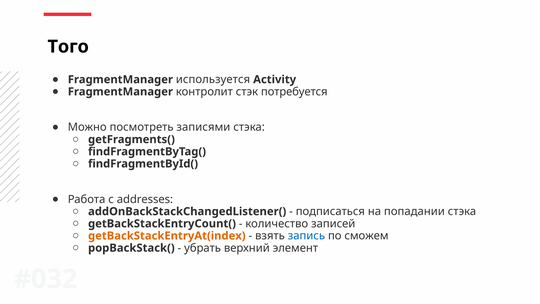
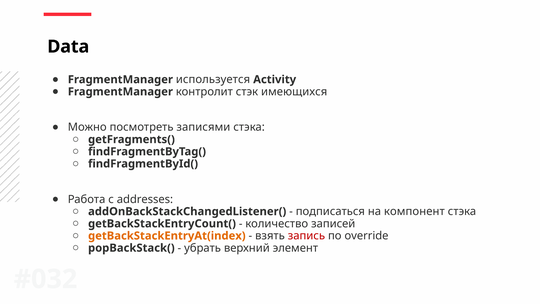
Того: Того -> Data (68, 47)
потребуется: потребуется -> имеющихся (294, 92)
попадании: попадании -> компонент (414, 211)
запись colour: blue -> red (306, 236)
сможем: сможем -> override (366, 236)
